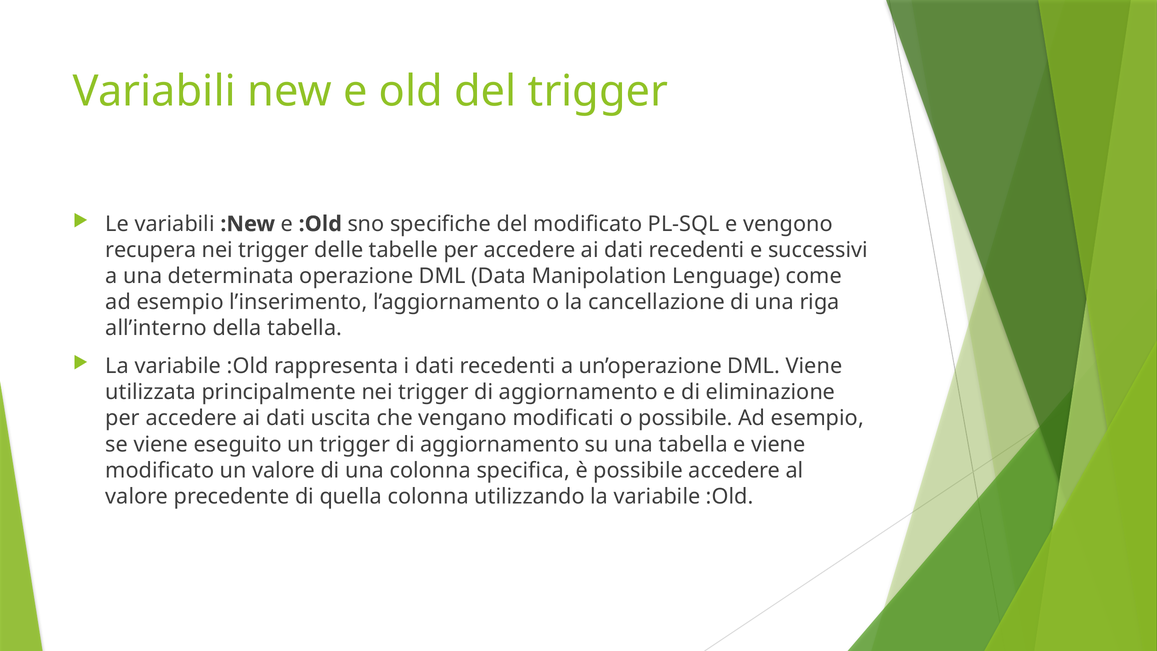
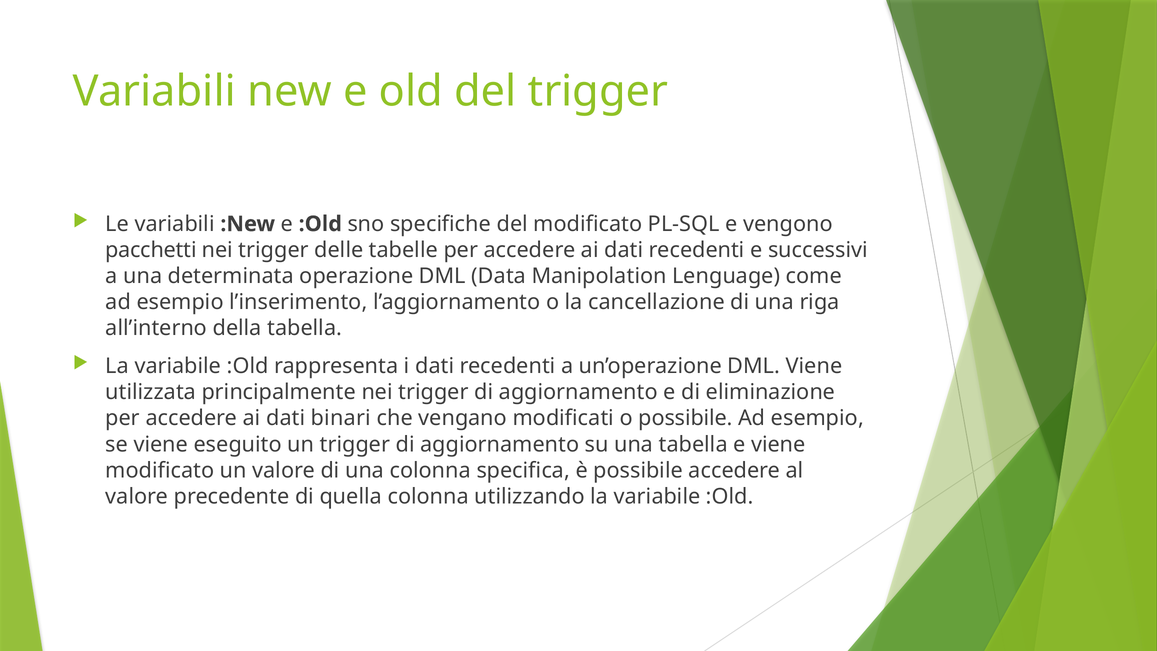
recupera: recupera -> pacchetti (151, 250)
uscita: uscita -> binari (341, 418)
